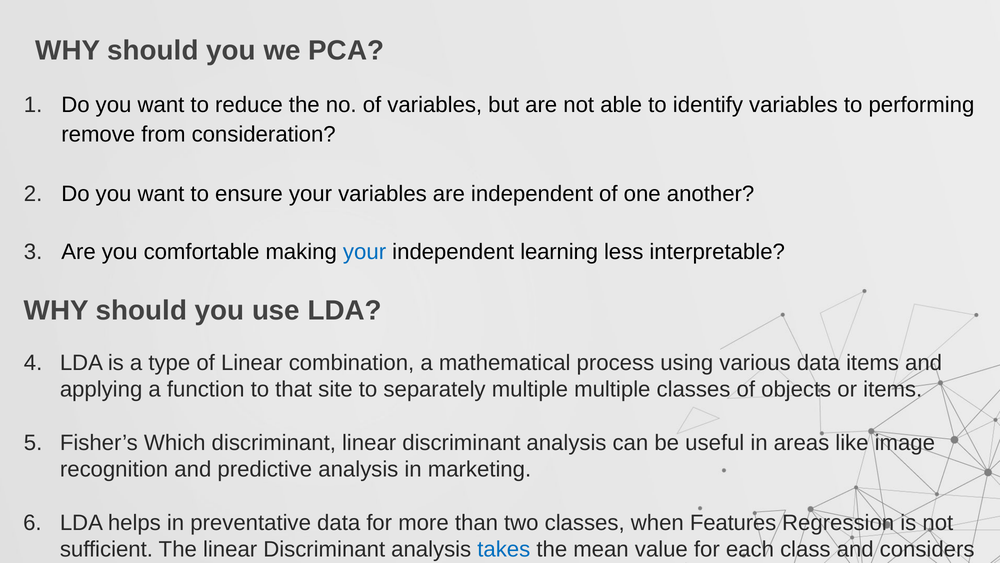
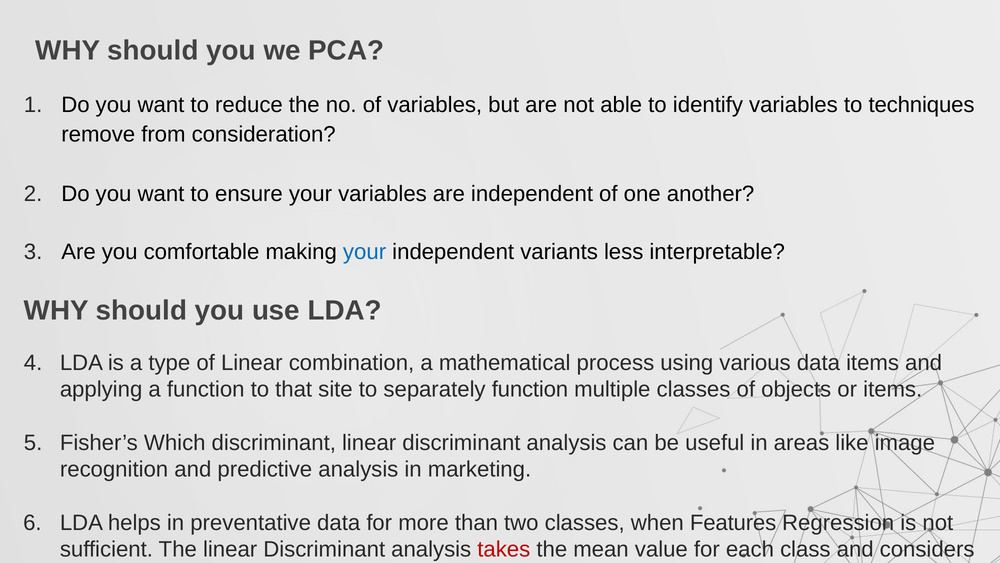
performing: performing -> techniques (922, 105)
independent learning: learning -> variants (559, 252)
separately multiple: multiple -> function (530, 389)
takes colour: blue -> red (504, 549)
